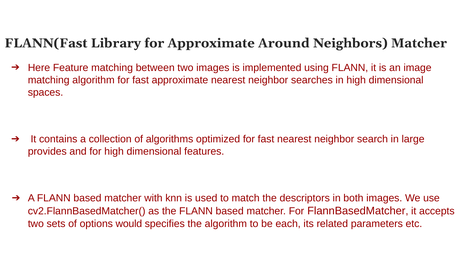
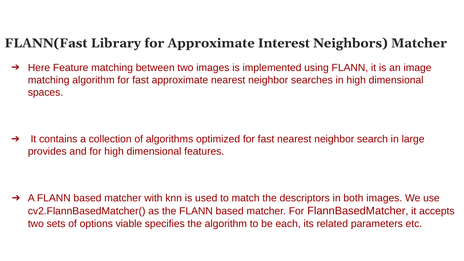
Around: Around -> Interest (284, 43)
would: would -> viable (129, 224)
